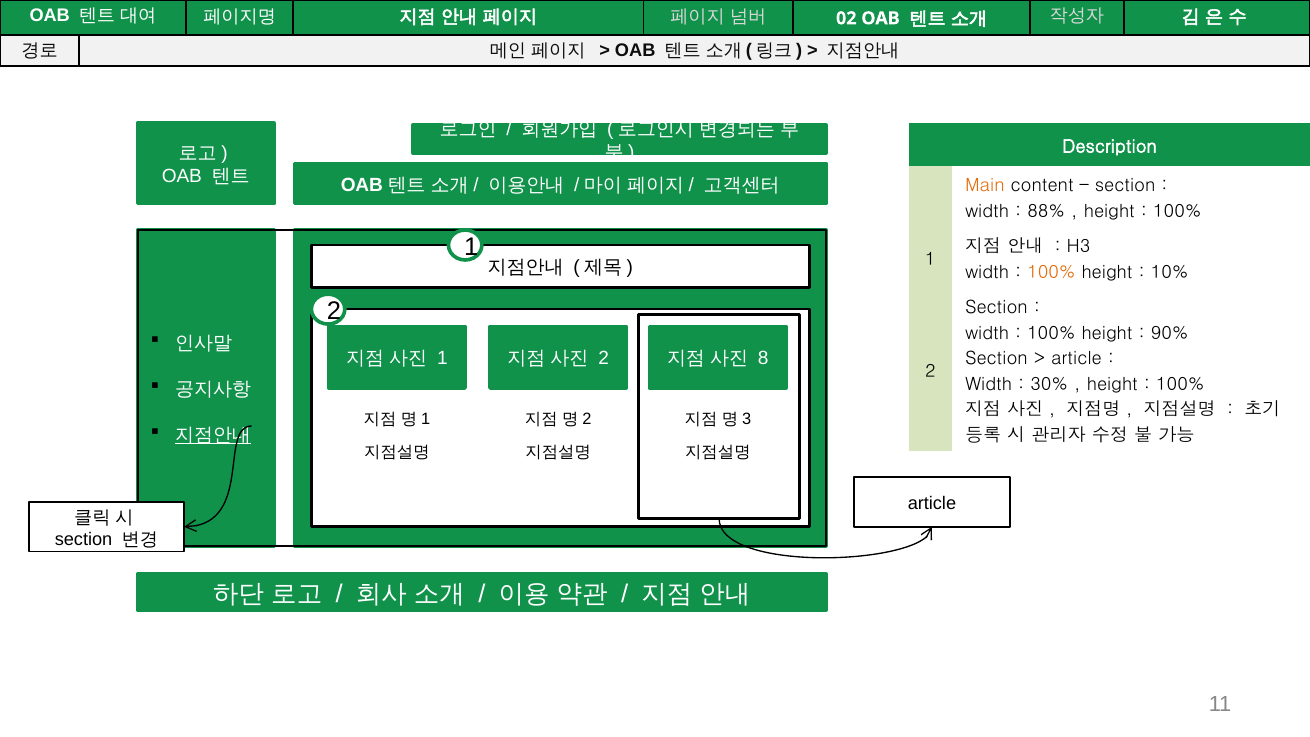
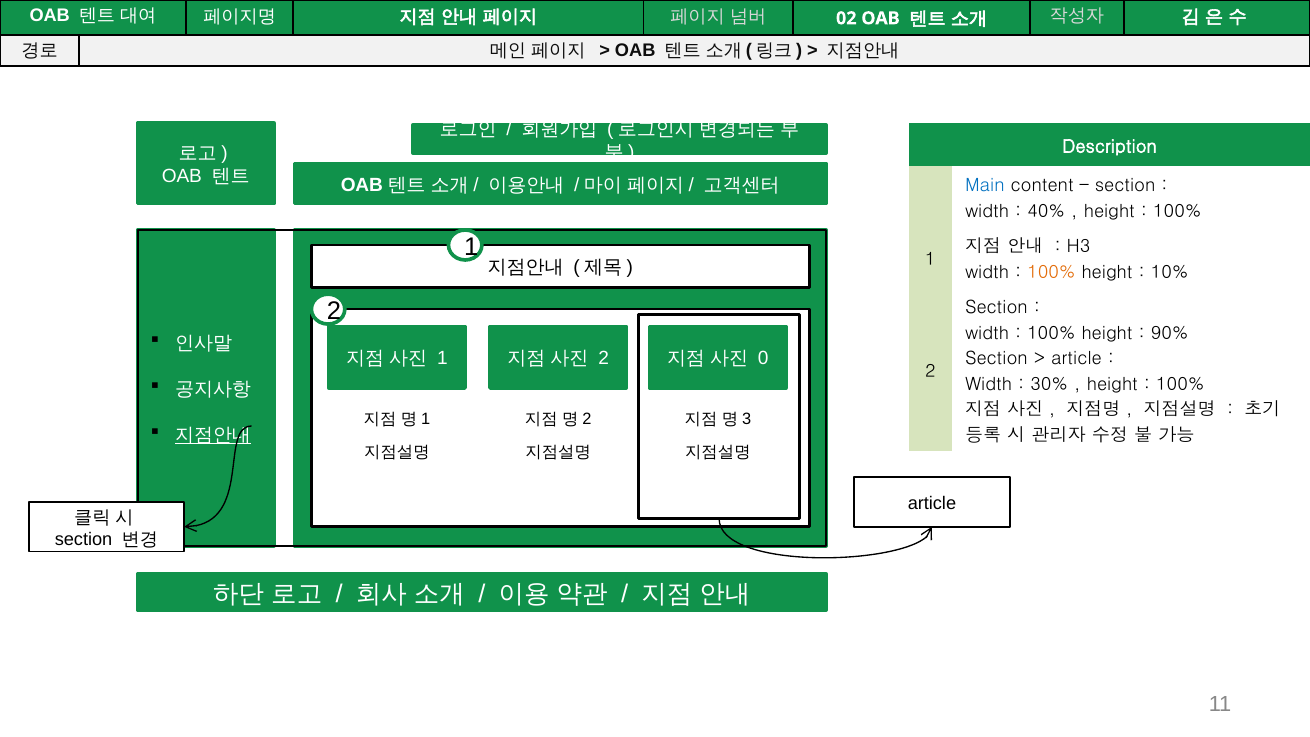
Main colour: orange -> blue (985, 186)
88%: 88% -> 40% (1046, 211)
8: 8 -> 0 (763, 359)
